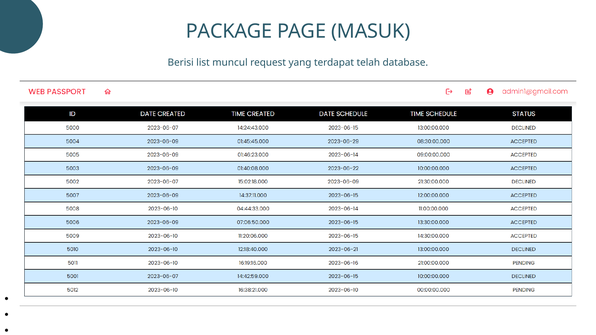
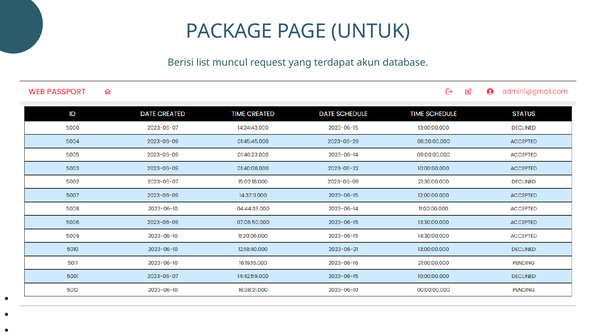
MASUK: MASUK -> UNTUK (371, 31)
telah: telah -> akun (368, 63)
